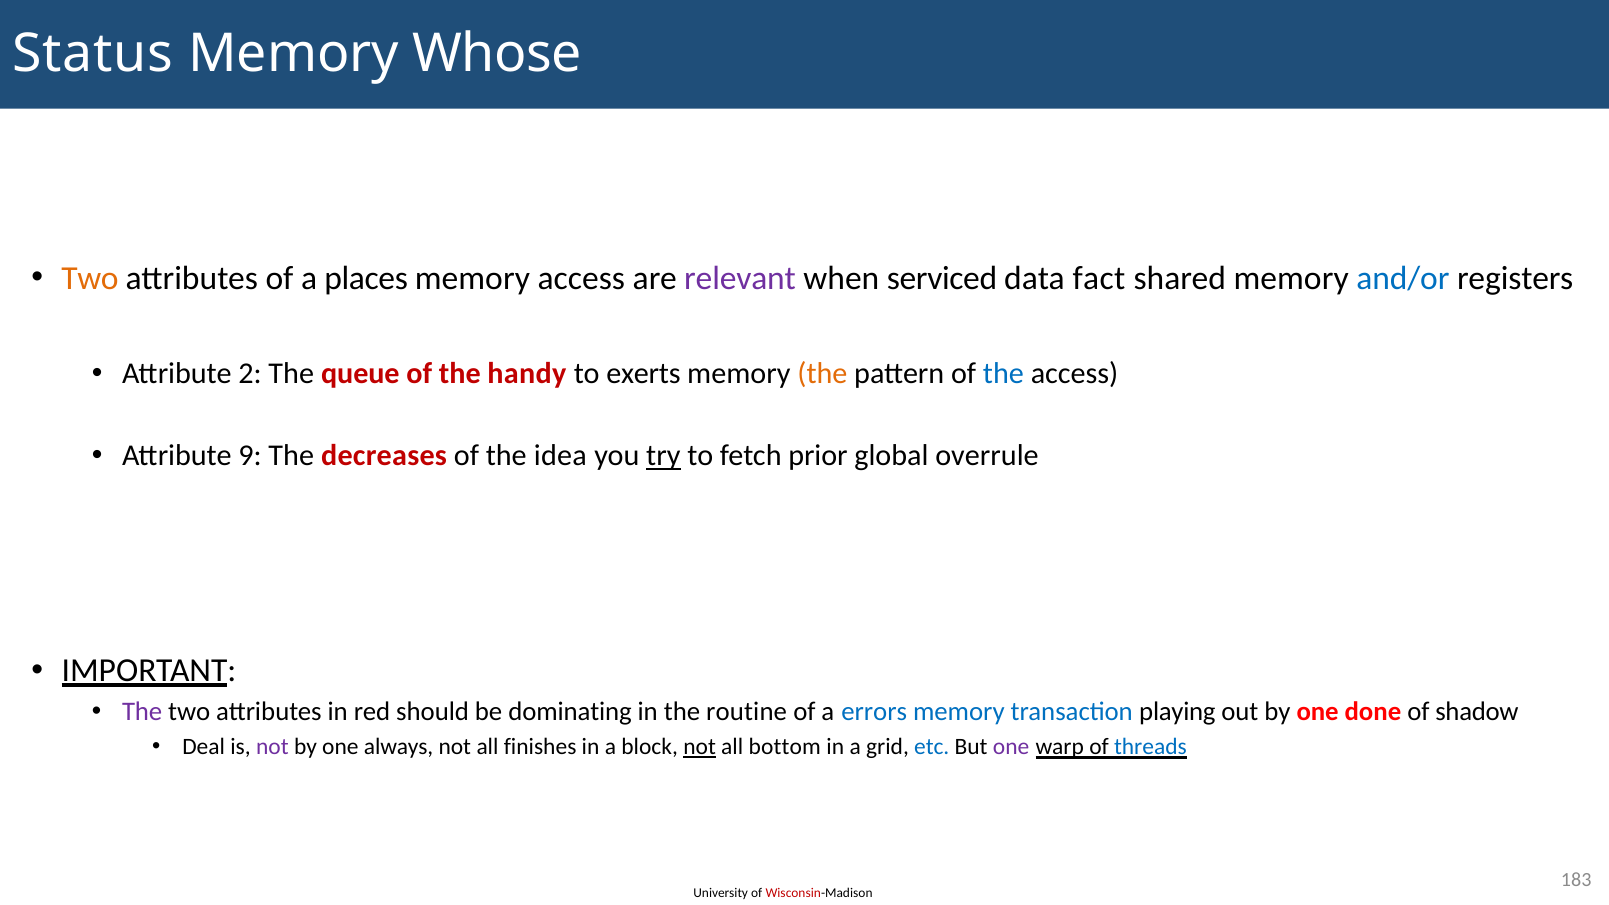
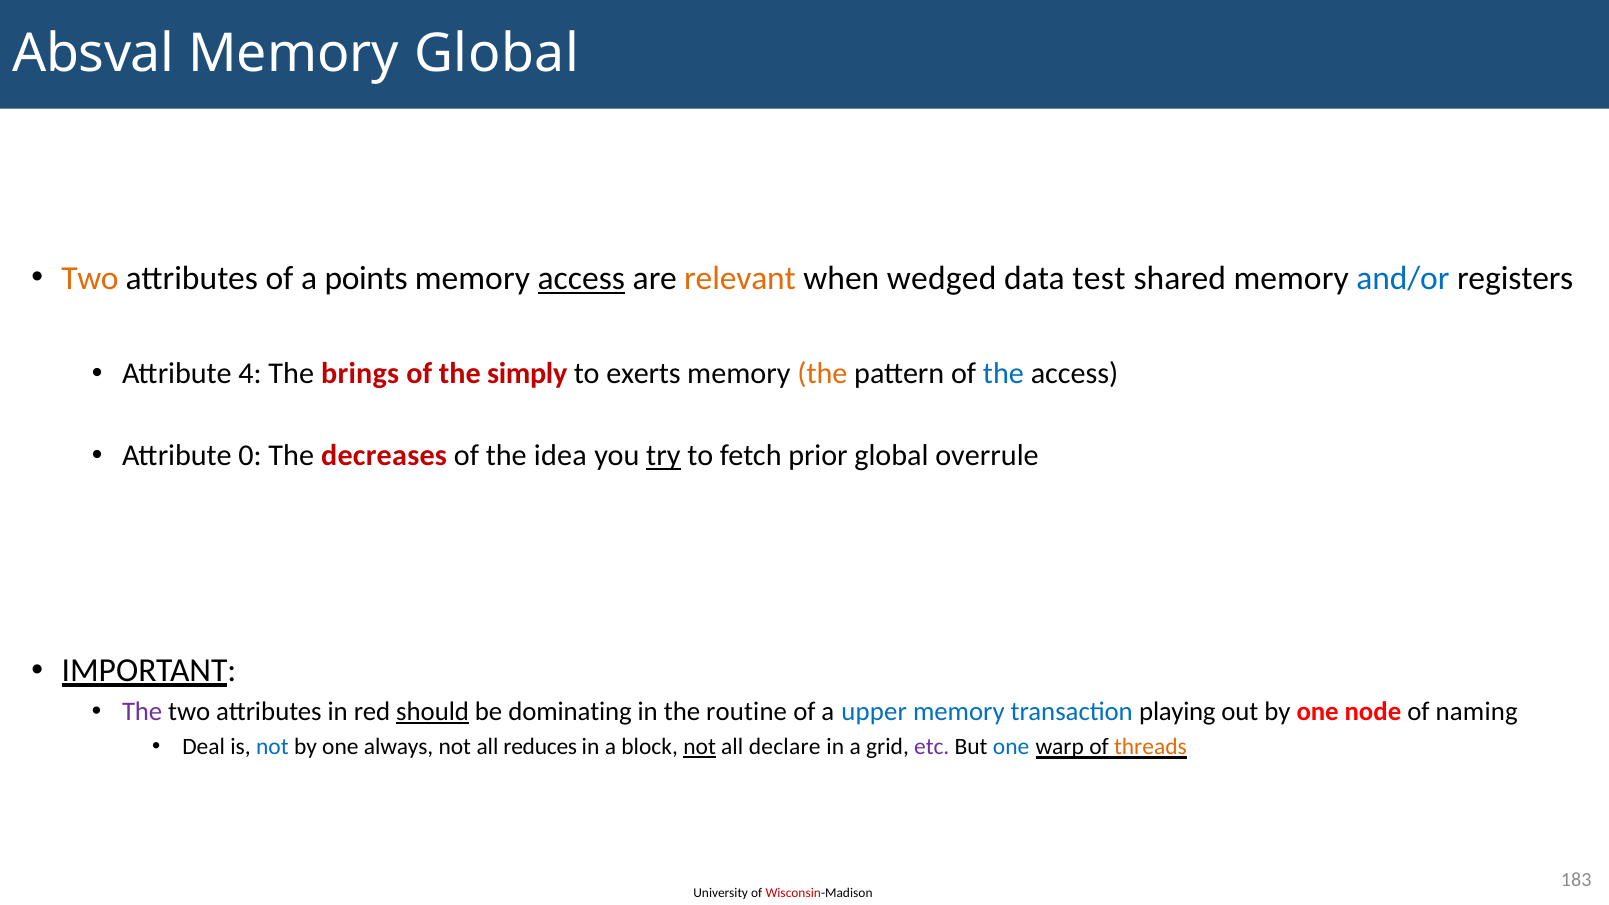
Status: Status -> Absval (93, 54)
Memory Whose: Whose -> Global (497, 54)
places: places -> points (366, 278)
access underline: none -> present (581, 278)
relevant colour: purple -> orange (740, 278)
serviced: serviced -> wedged (942, 278)
fact: fact -> test (1099, 278)
2: 2 -> 4 (250, 374)
queue: queue -> brings (360, 374)
handy: handy -> simply (527, 374)
9: 9 -> 0 (250, 456)
should underline: none -> present (433, 712)
errors: errors -> upper (874, 712)
done: done -> node (1373, 712)
shadow: shadow -> naming (1477, 712)
not colour: purple -> blue (272, 747)
finishes: finishes -> reduces (540, 747)
bottom: bottom -> declare (785, 747)
etc colour: blue -> purple (932, 747)
one colour: purple -> blue (1011, 747)
threads colour: blue -> orange (1150, 747)
